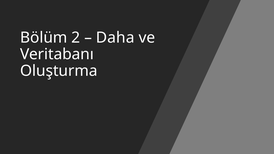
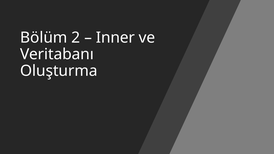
Daha: Daha -> Inner (115, 38)
